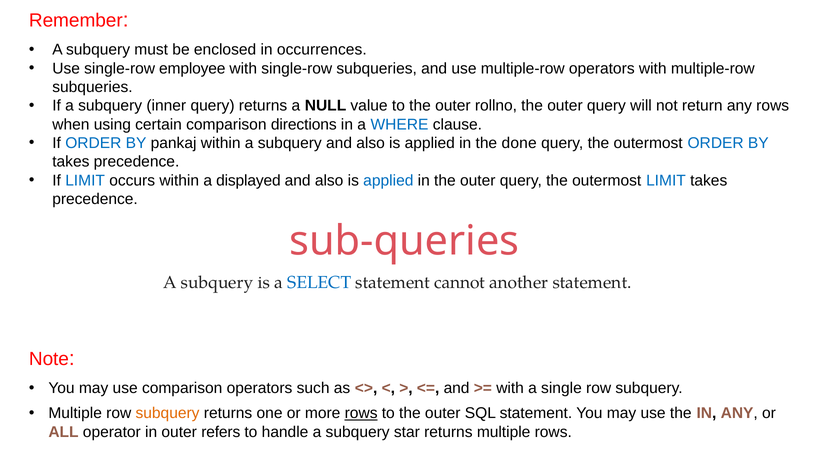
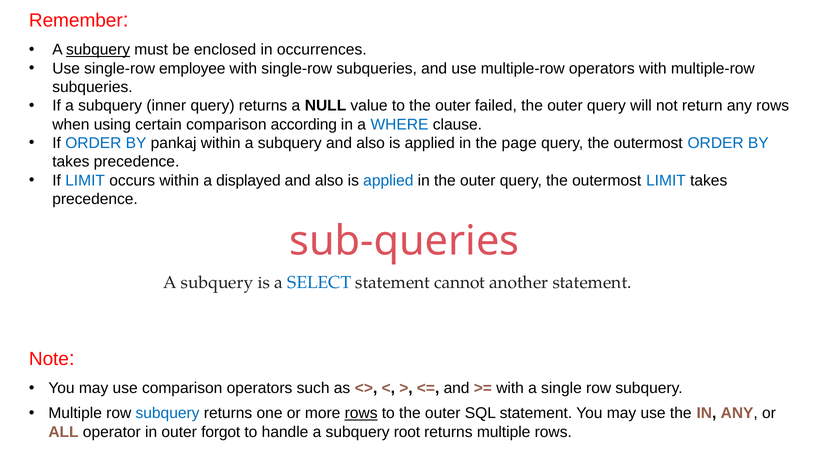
subquery underline: none -> present (98, 50)
rollno: rollno -> failed (496, 106)
directions: directions -> according (304, 124)
done: done -> page (519, 143)
subquery colour: orange -> blue (168, 413)
refers: refers -> forgot (221, 432)
star: star -> root (407, 432)
